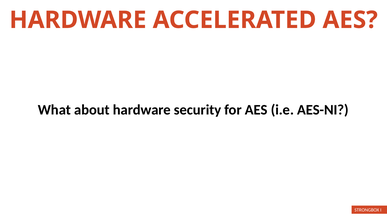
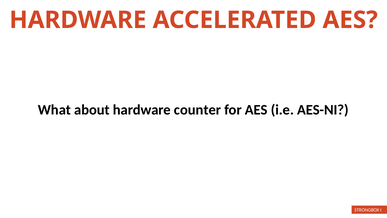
security: security -> counter (198, 110)
